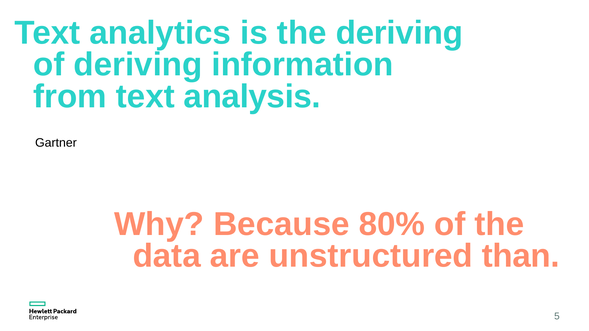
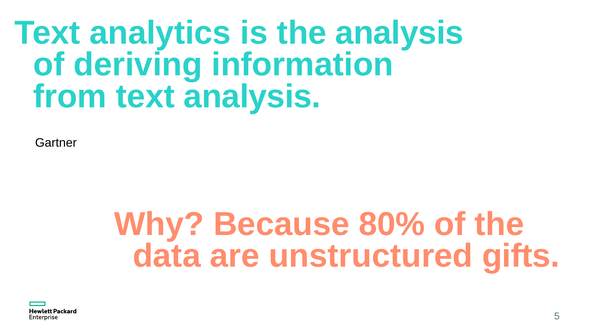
the deriving: deriving -> analysis (399, 33)
than: than -> gifts (521, 256)
